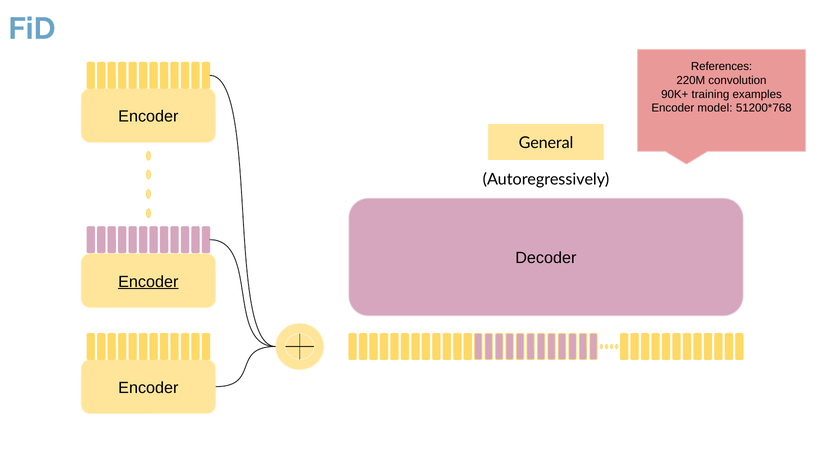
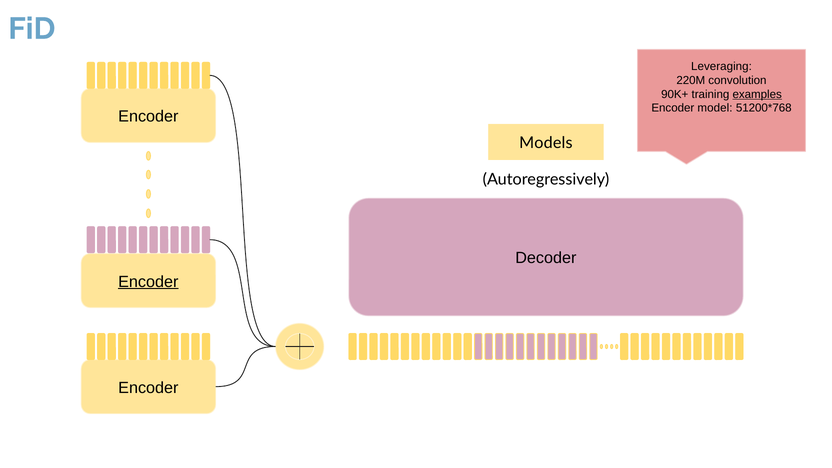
References: References -> Leveraging (721, 66)
examples underline: none -> present (757, 94)
General: General -> Models (546, 143)
